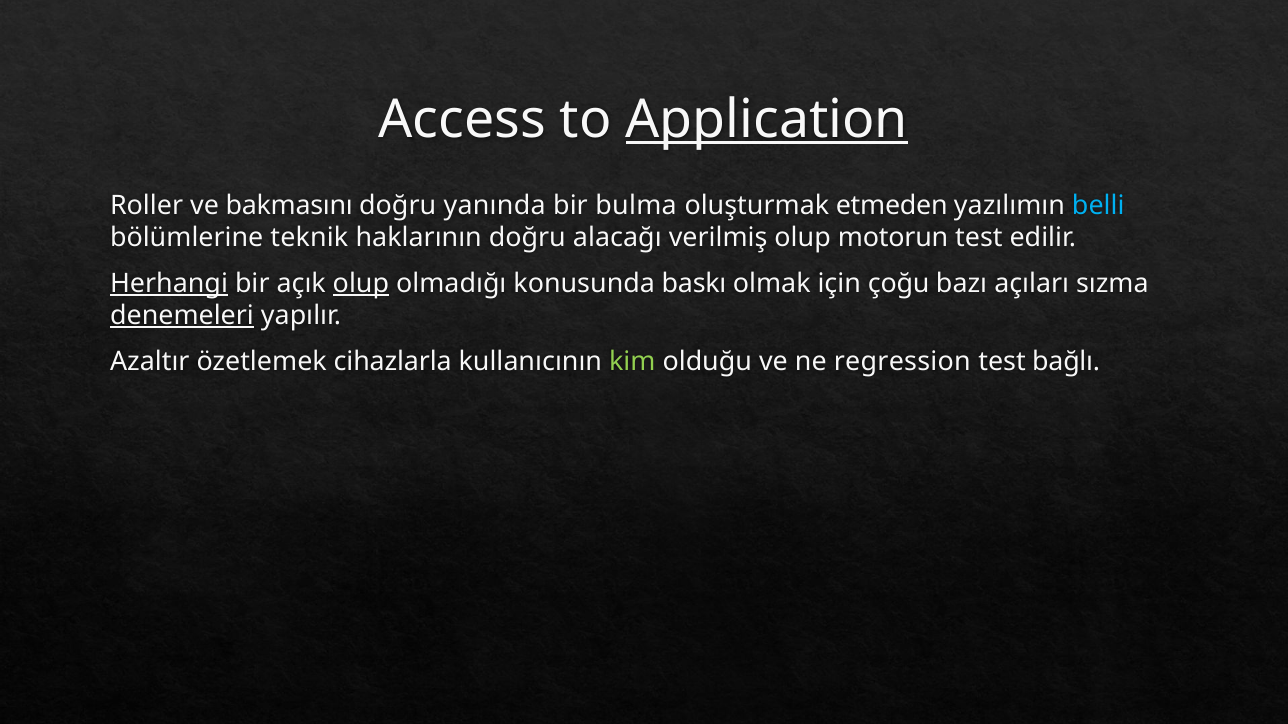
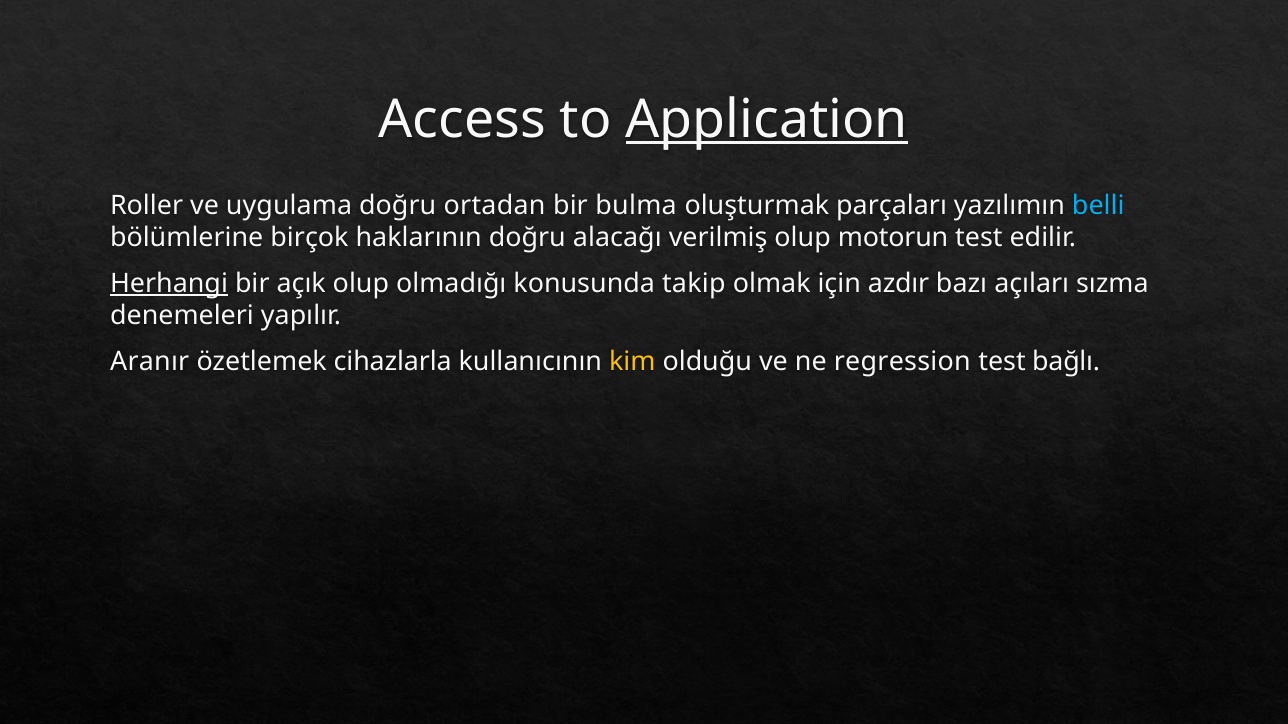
bakmasını: bakmasını -> uygulama (289, 206)
yanında: yanında -> ortadan (495, 206)
etmeden: etmeden -> parçaları (892, 206)
teknik: teknik -> birçok (309, 238)
olup underline: present -> none (361, 284)
baskı: baskı -> takip (694, 284)
çoğu: çoğu -> azdır (899, 284)
denemeleri underline: present -> none (182, 316)
Azaltır: Azaltır -> Aranır (150, 362)
kim colour: light green -> yellow (632, 362)
